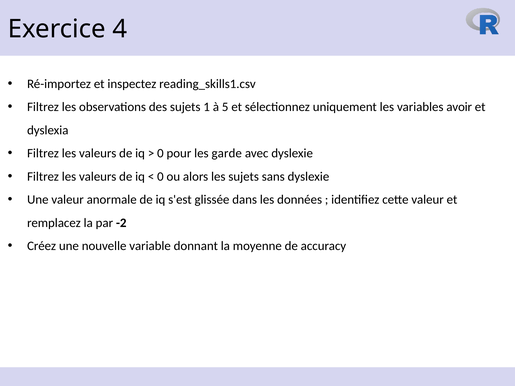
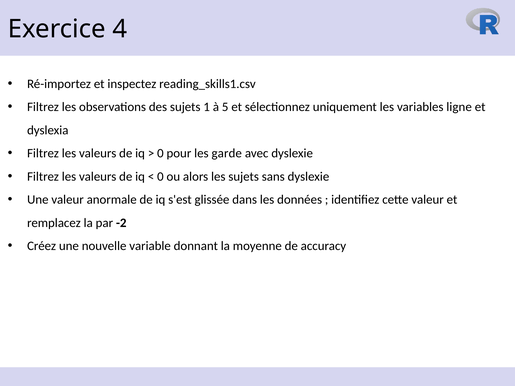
avoir: avoir -> ligne (459, 107)
